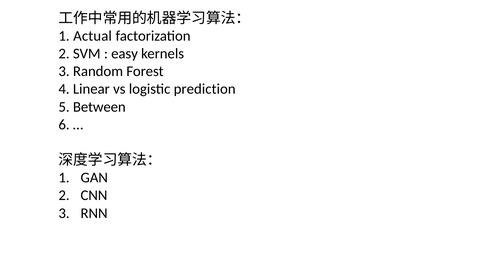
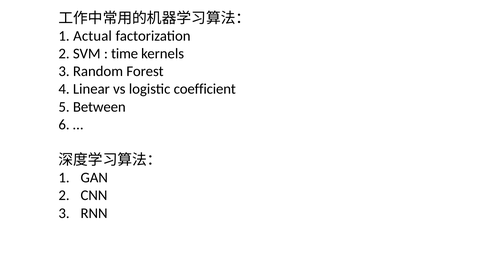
easy: easy -> time (125, 54)
prediction: prediction -> coefficient (205, 89)
